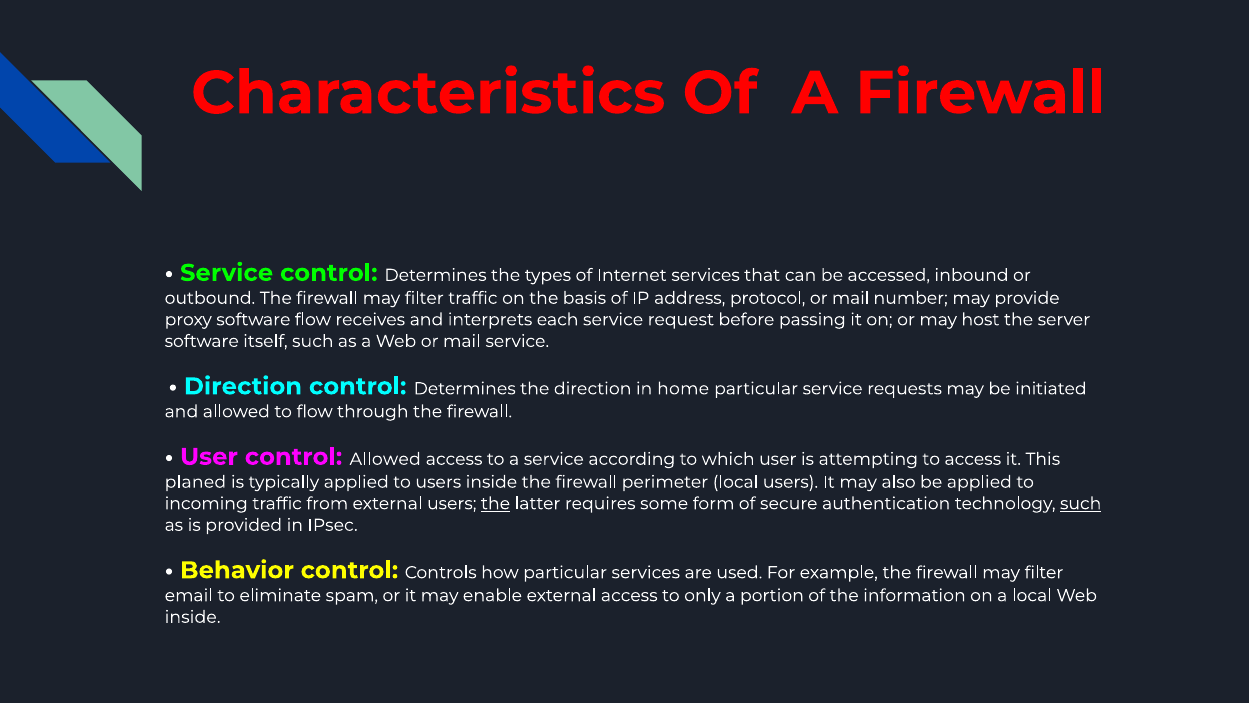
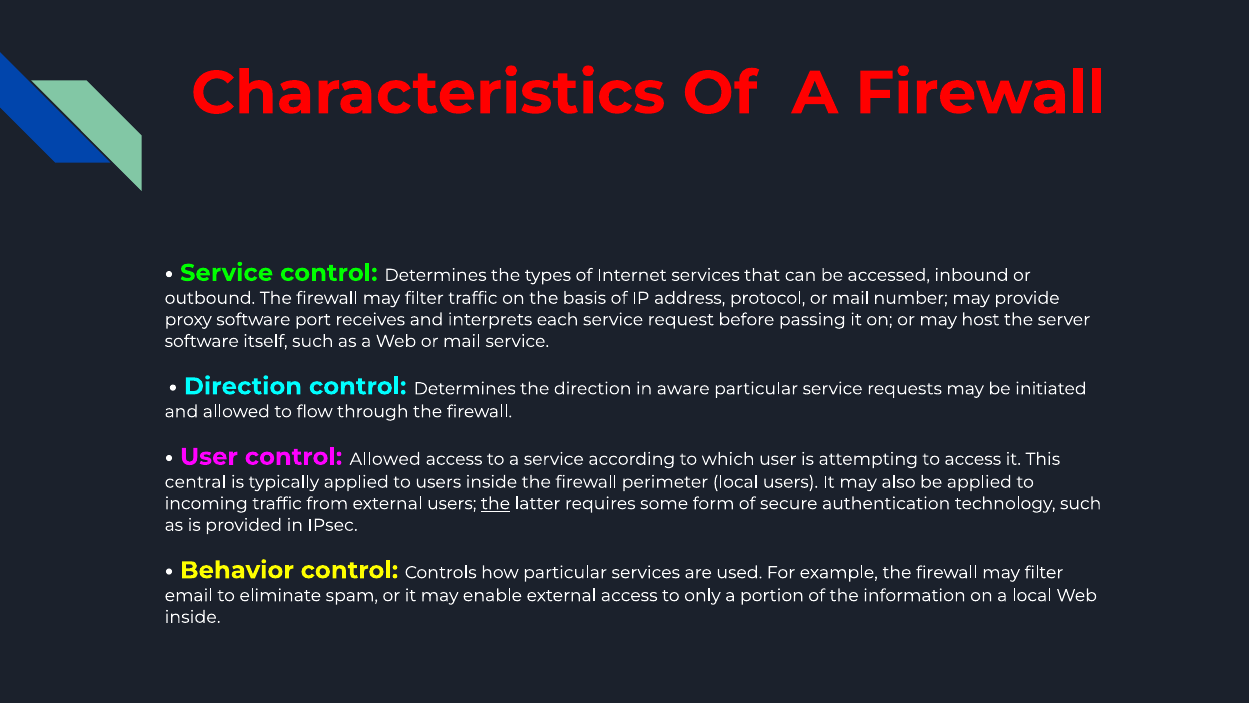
software flow: flow -> port (313, 319)
home: home -> aware (683, 388)
planed: planed -> central (195, 482)
such underline: present -> none (1081, 503)
